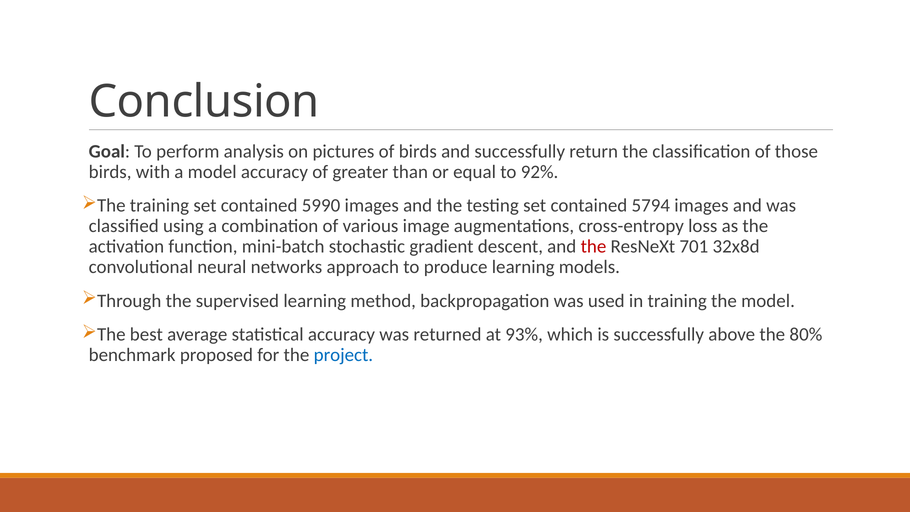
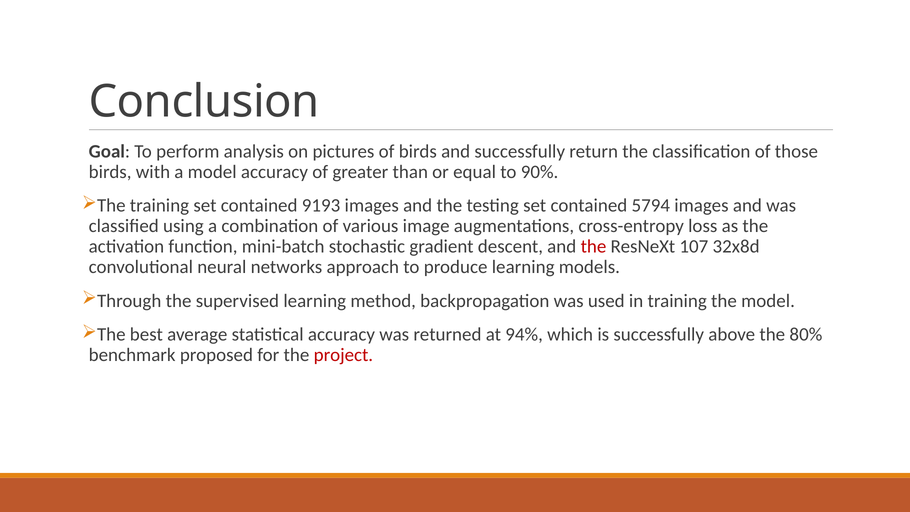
92%: 92% -> 90% (540, 172)
5990: 5990 -> 9193 (321, 206)
701: 701 -> 107 (694, 246)
93%: 93% -> 94% (524, 334)
project colour: blue -> red (343, 355)
